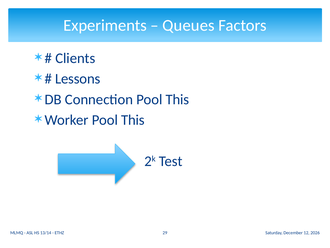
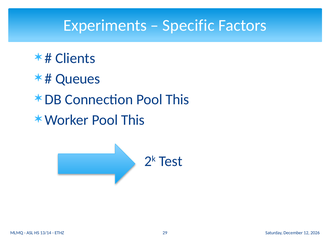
Queues: Queues -> Specific (189, 25)
Lessons: Lessons -> Queues (78, 79)
